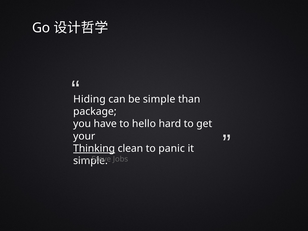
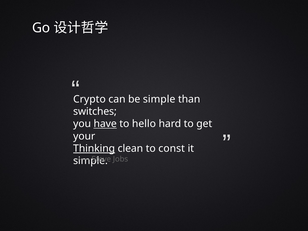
Hiding: Hiding -> Crypto (89, 99)
package: package -> switches (95, 112)
have underline: none -> present (105, 124)
panic: panic -> const (172, 148)
